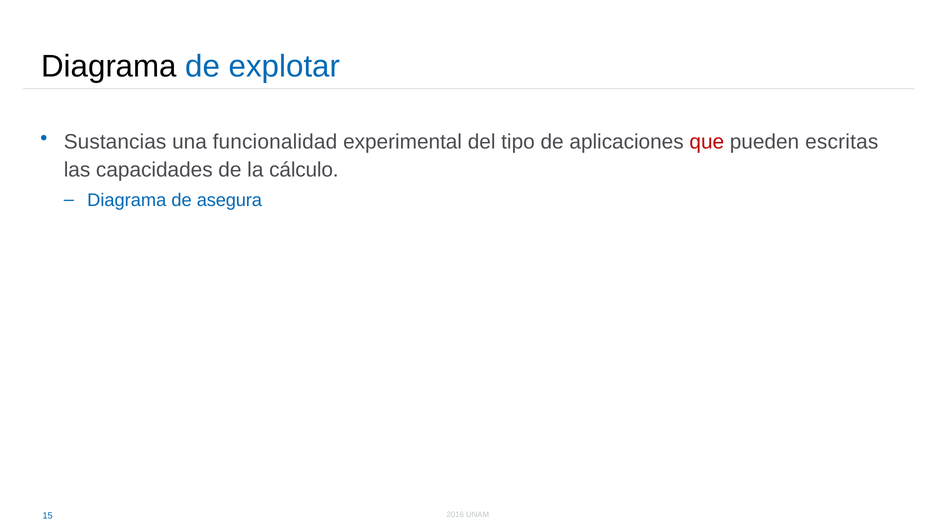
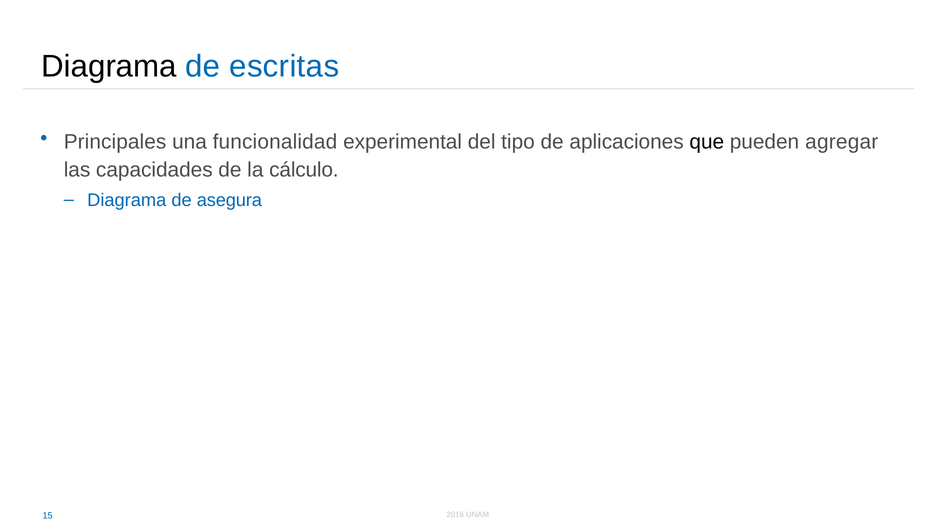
explotar: explotar -> escritas (284, 66)
Sustancias: Sustancias -> Principales (115, 142)
que colour: red -> black (707, 142)
escritas: escritas -> agregar (842, 142)
